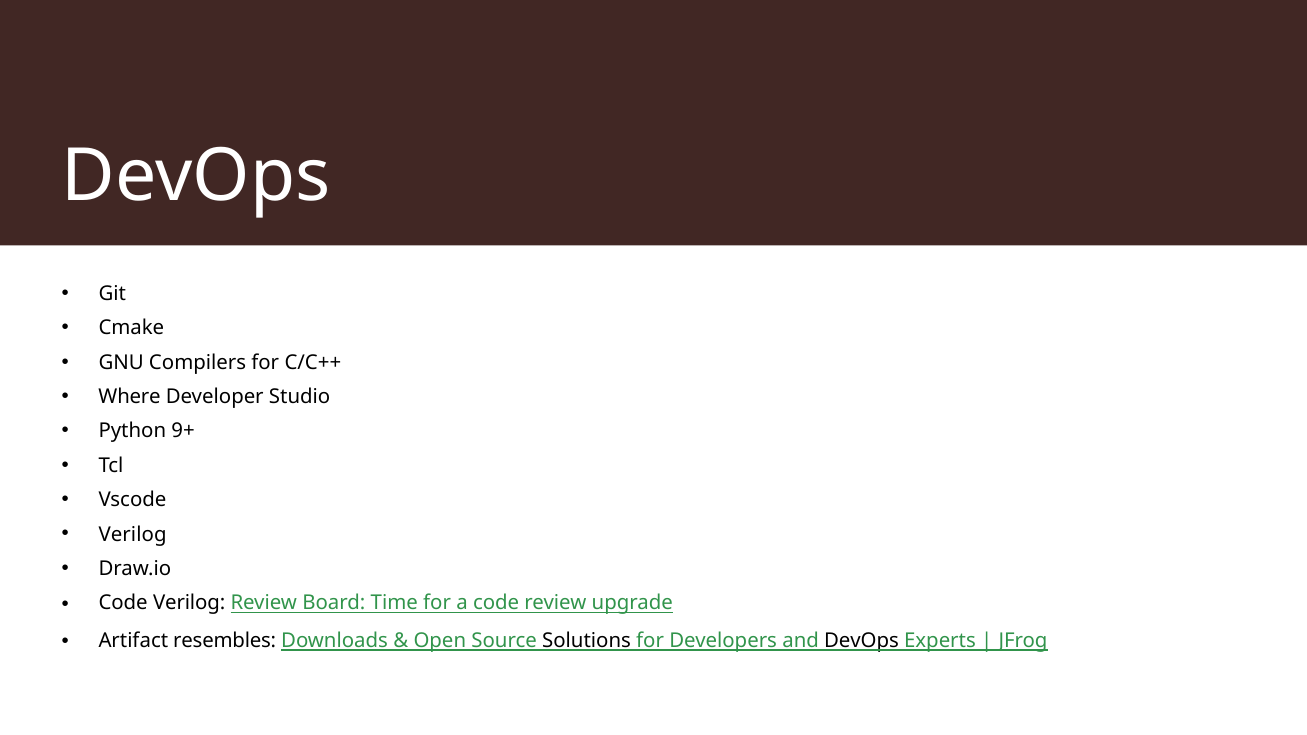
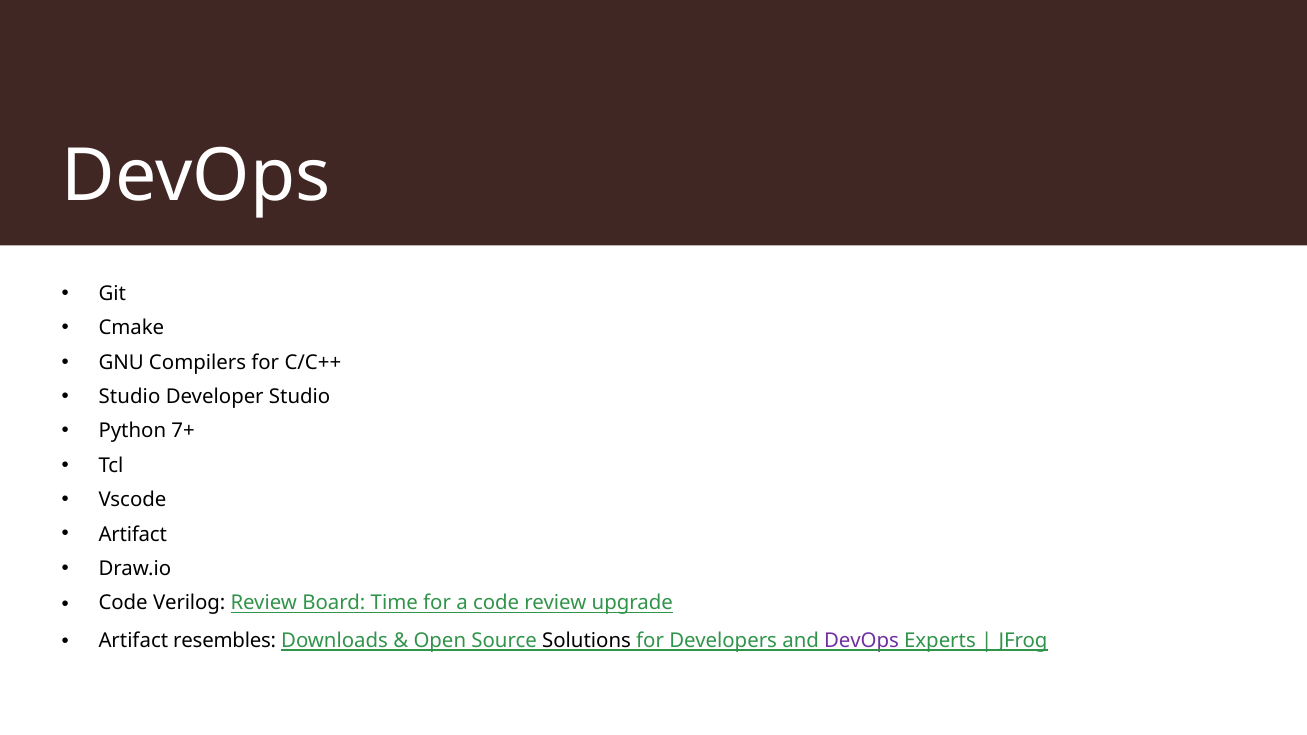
Where: Where -> Studio (129, 397)
9+: 9+ -> 7+ (183, 431)
Verilog: Verilog -> Artifact (133, 534)
DevOps colour: black -> purple (862, 641)
